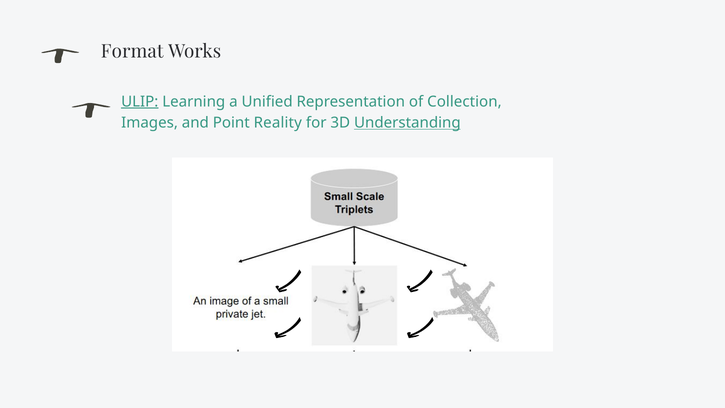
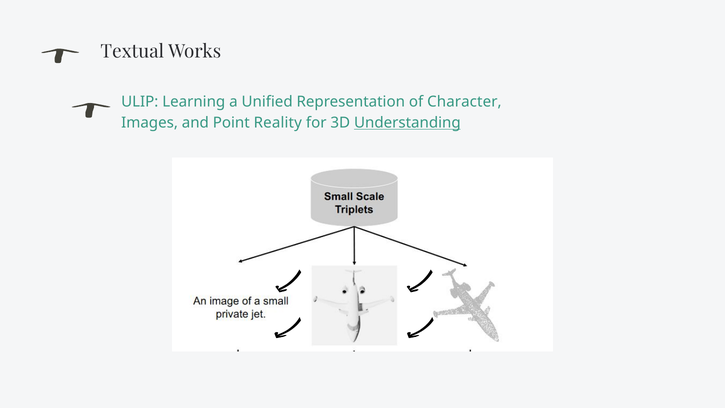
Format: Format -> Textual (132, 51)
ULIP underline: present -> none (140, 102)
Collection: Collection -> Character (464, 102)
